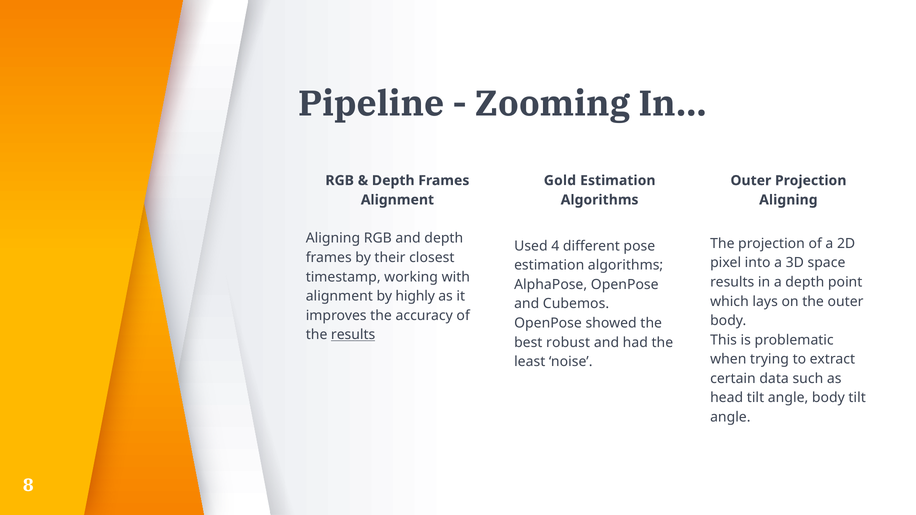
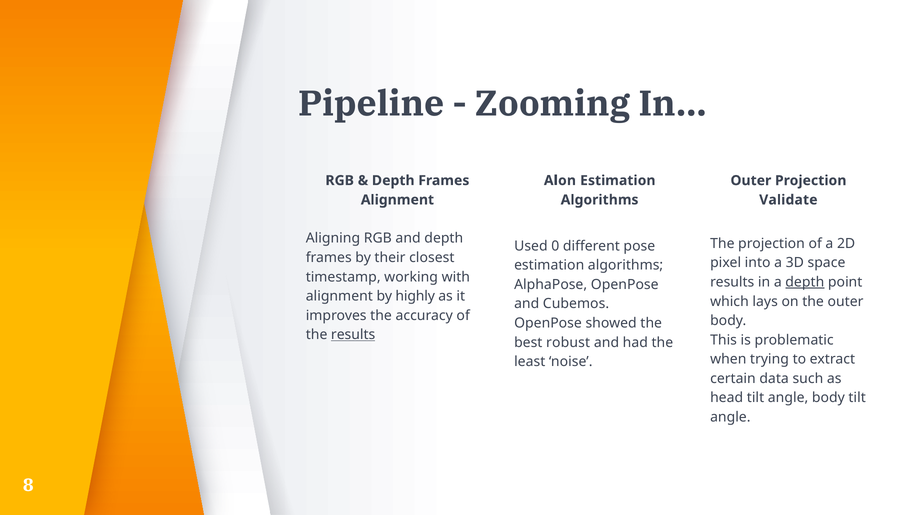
Gold: Gold -> Alon (560, 181)
Aligning: Aligning -> Validate (788, 200)
4: 4 -> 0 (555, 246)
depth underline: none -> present (805, 282)
